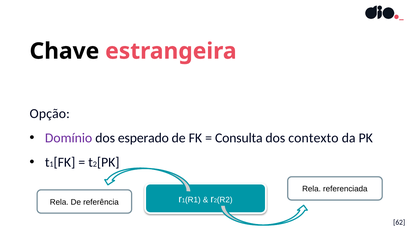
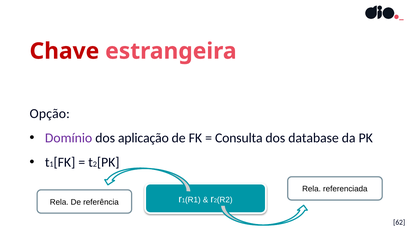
Chave colour: black -> red (64, 51)
esperado: esperado -> aplicação (143, 138)
contexto: contexto -> database (314, 138)
